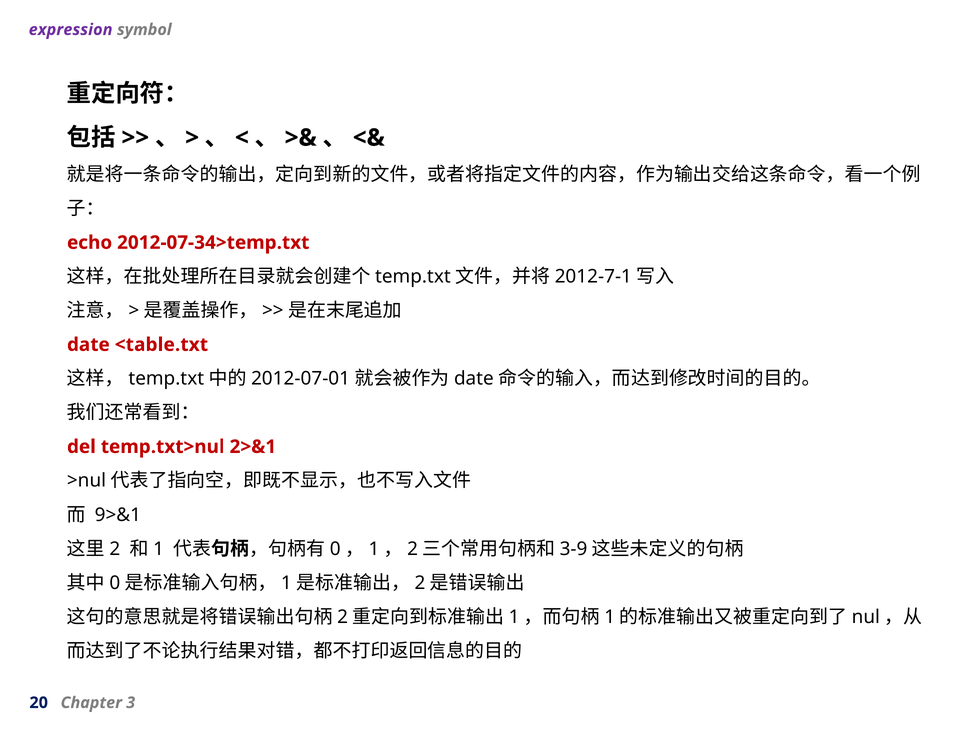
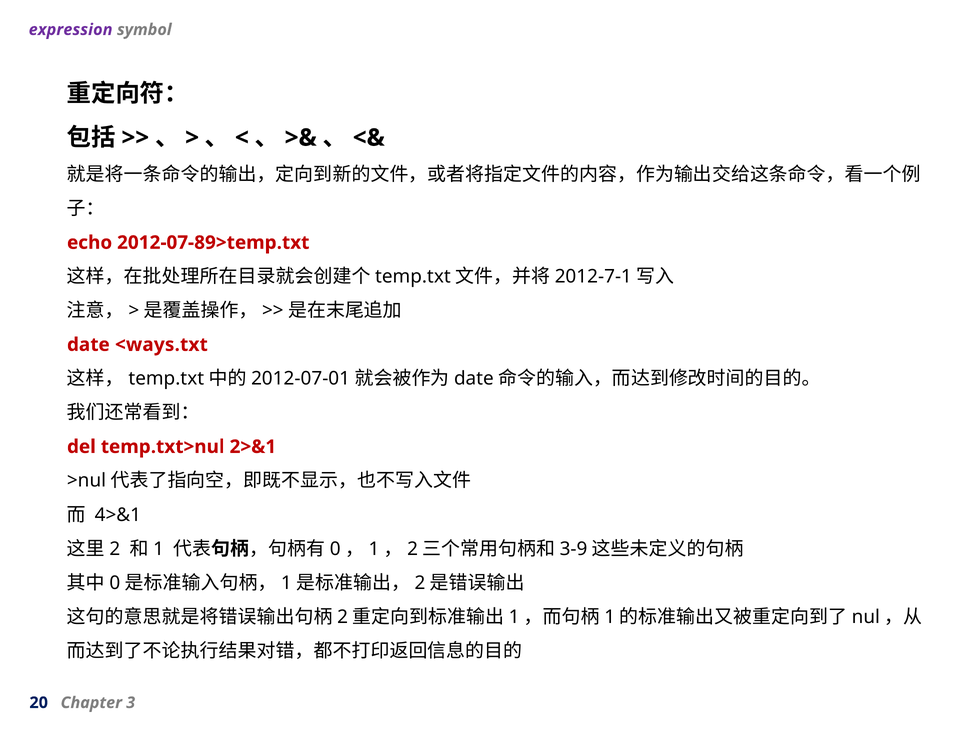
2012-07-34>temp.txt: 2012-07-34>temp.txt -> 2012-07-89>temp.txt (213, 243)
<table.txt: <table.txt -> <ways.txt (161, 345)
9>&1: 9>&1 -> 4>&1 (118, 515)
